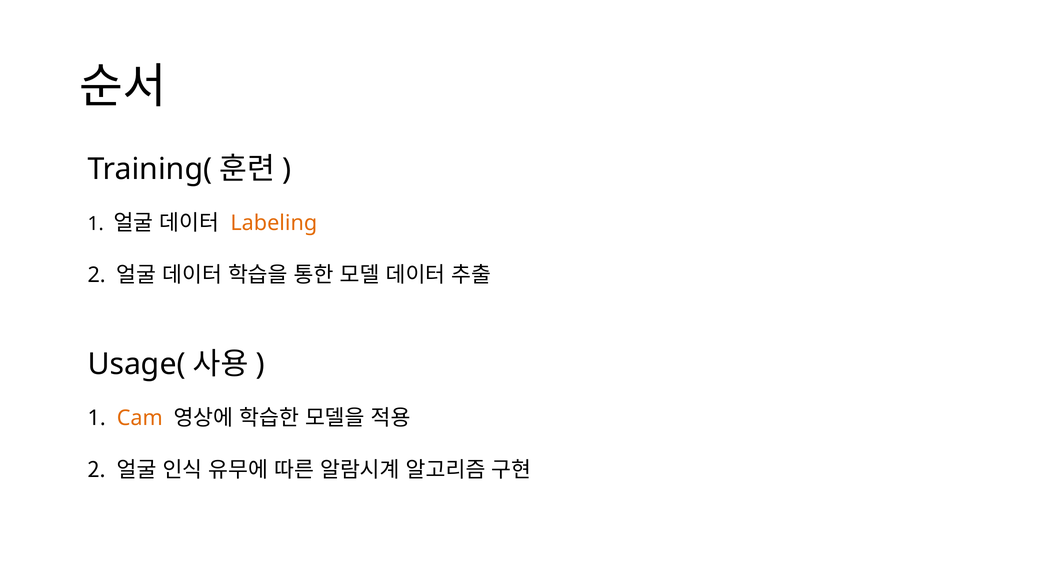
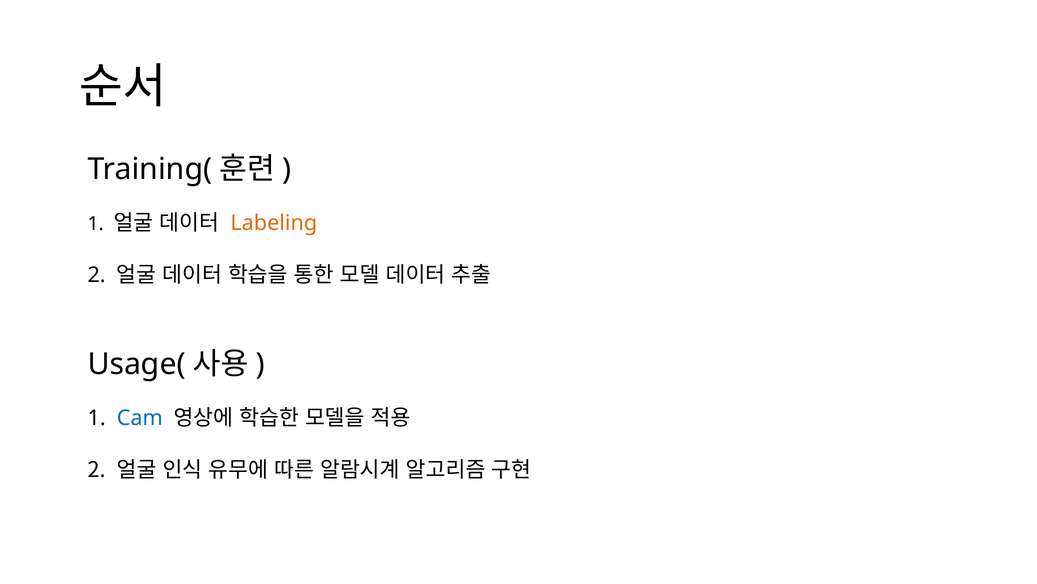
Cam colour: orange -> blue (140, 418)
